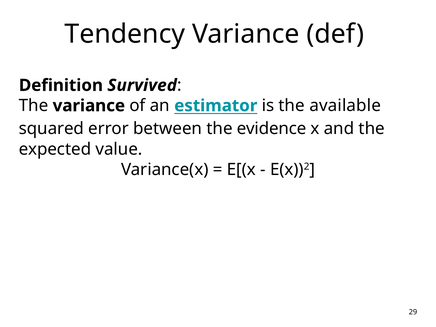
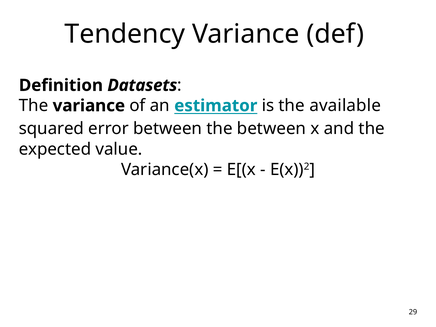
Survived: Survived -> Datasets (142, 85)
the evidence: evidence -> between (272, 129)
